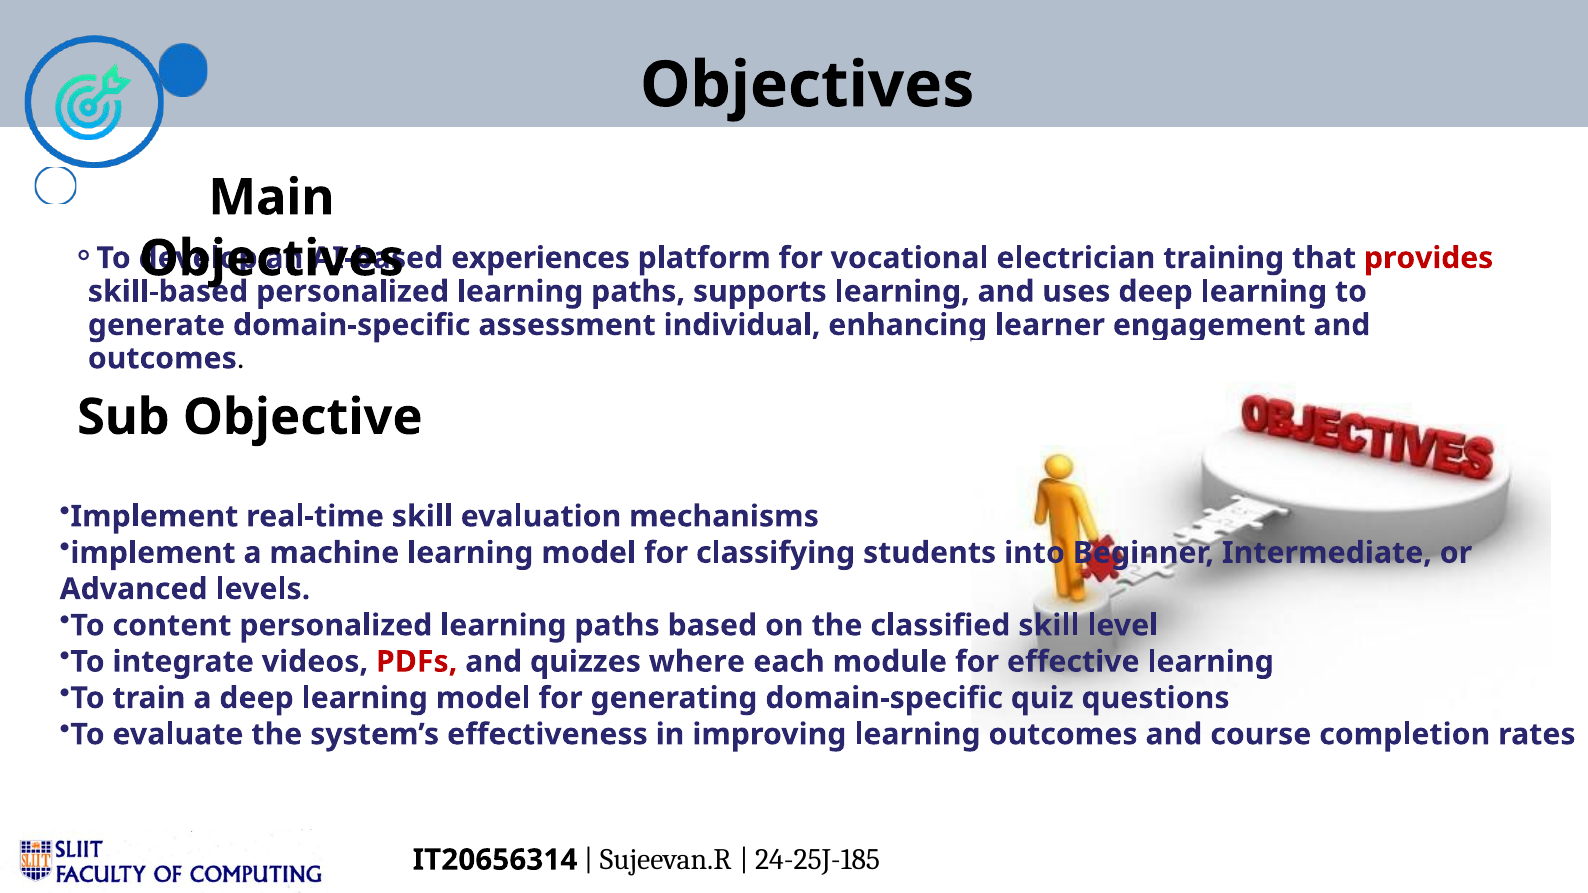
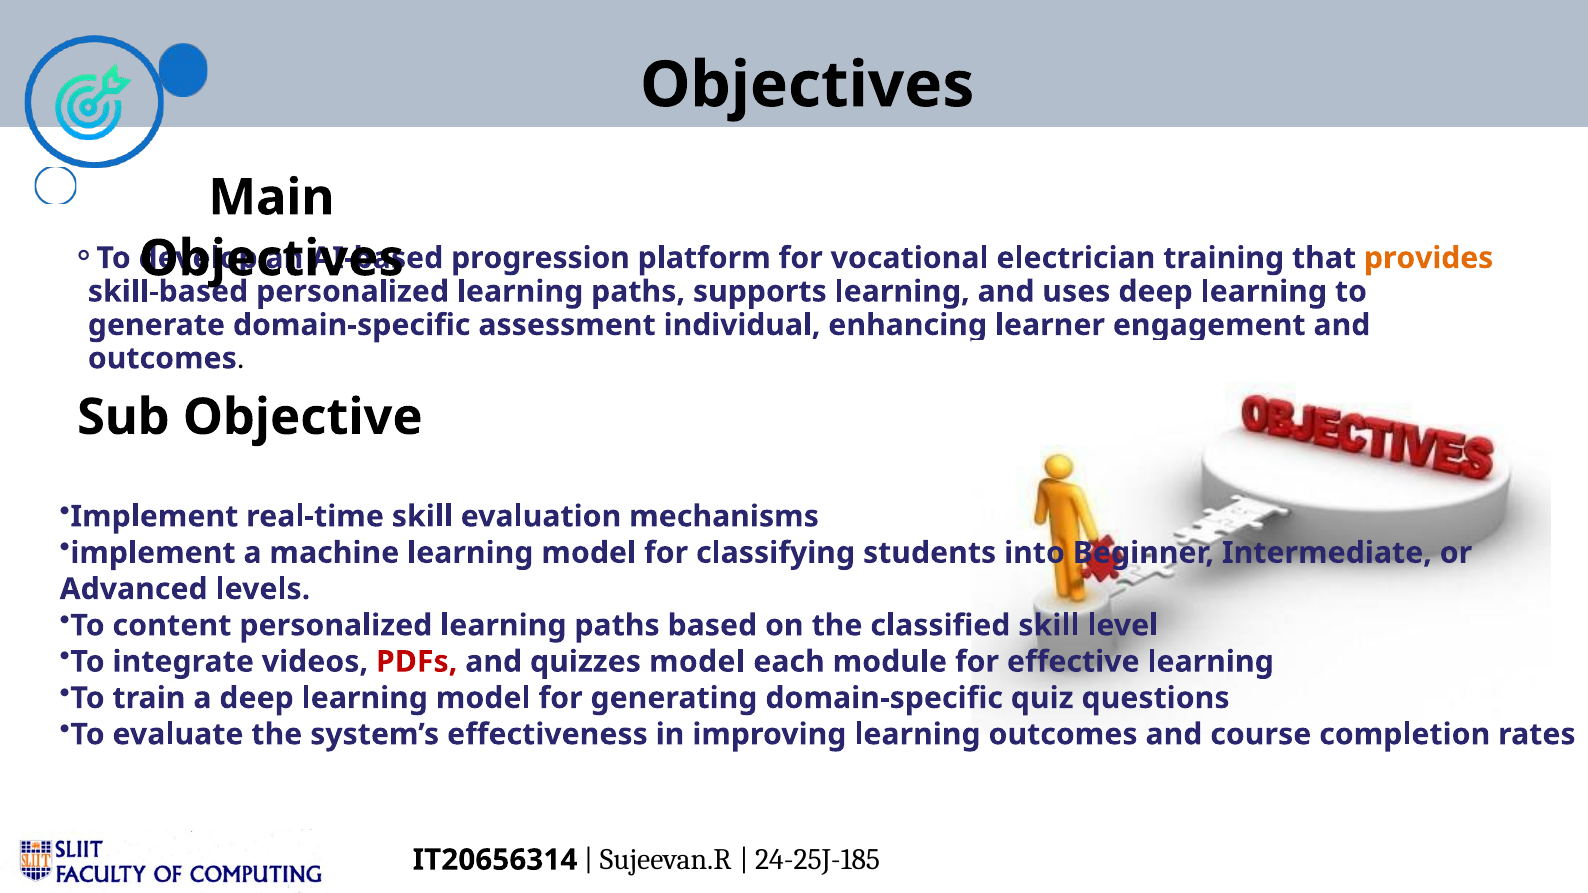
experiences: experiences -> progression (540, 258)
provides colour: red -> orange (1429, 258)
quizzes where: where -> model (697, 662)
